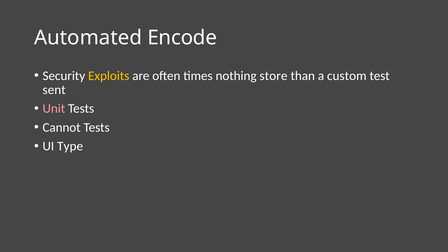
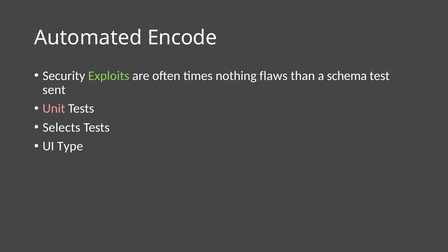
Exploits colour: yellow -> light green (109, 76)
store: store -> flaws (274, 76)
custom: custom -> schema (347, 76)
Cannot: Cannot -> Selects (61, 127)
